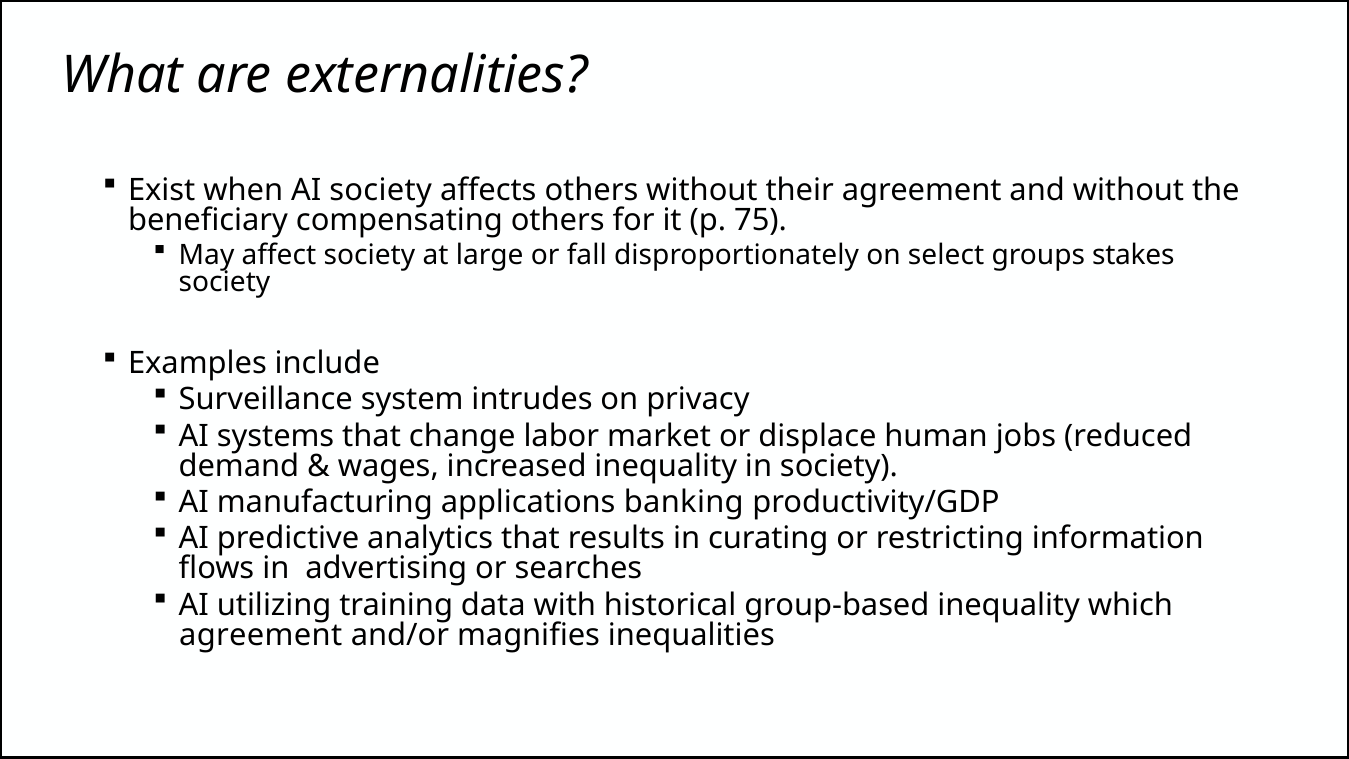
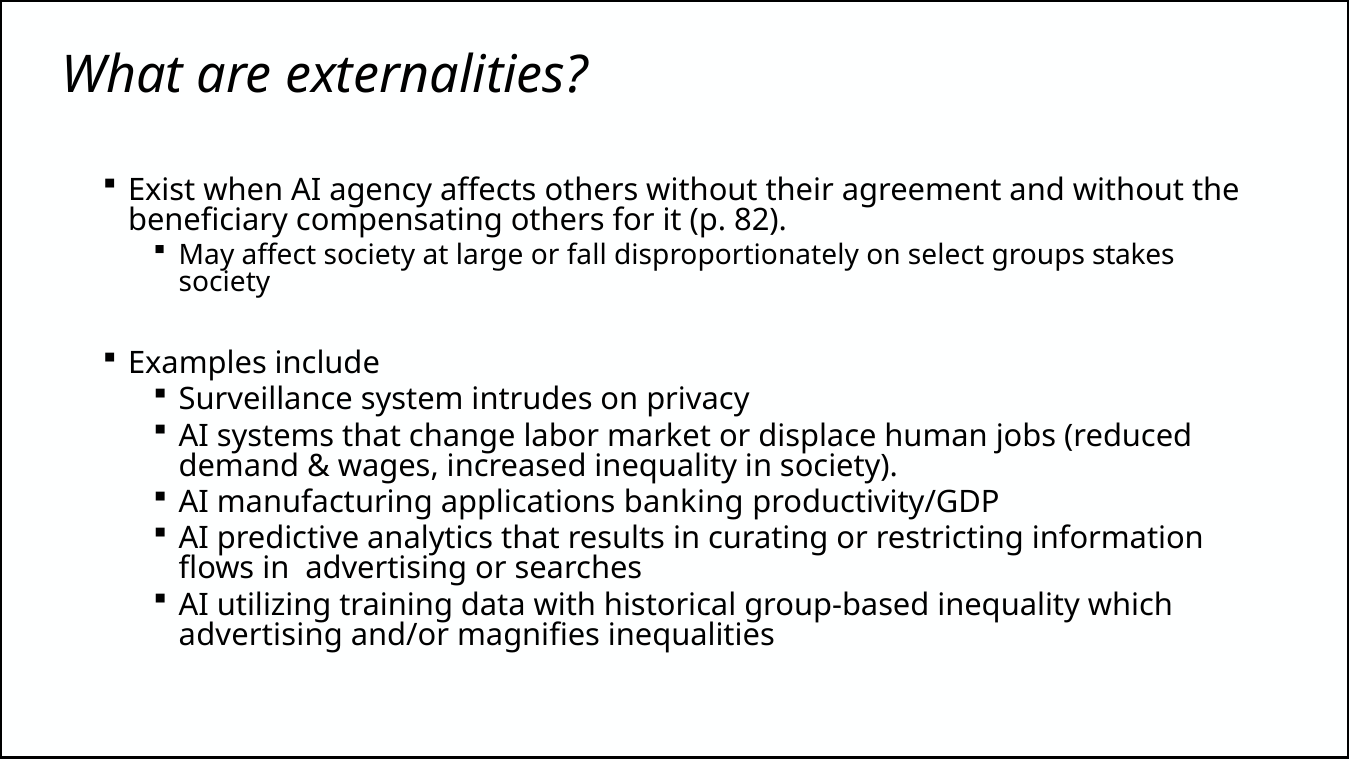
AI society: society -> agency (381, 190)
75: 75 -> 82 (761, 220)
agreement: agreement -> advertising (261, 635)
